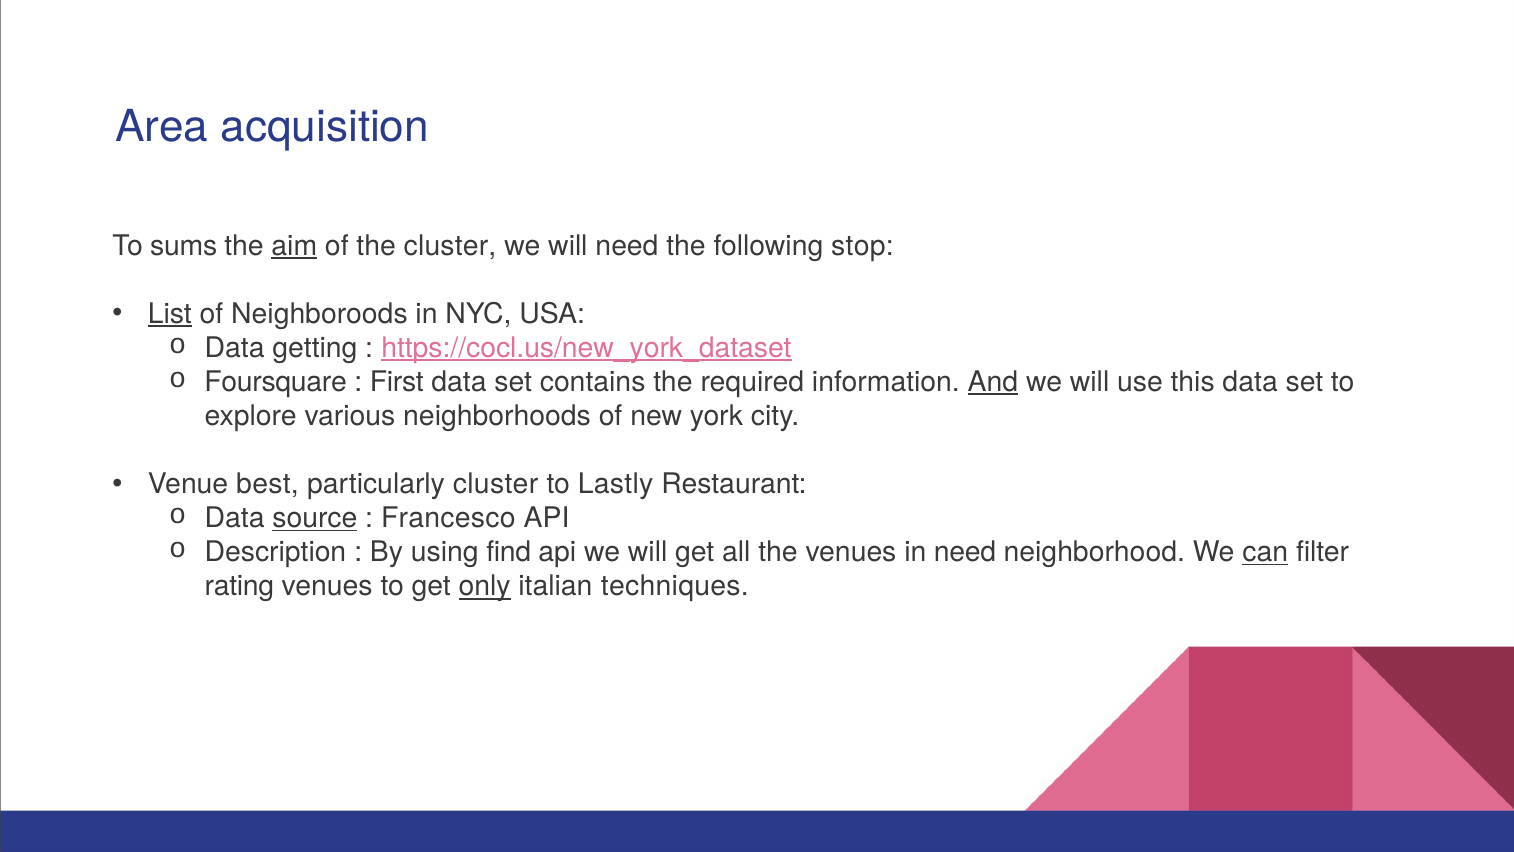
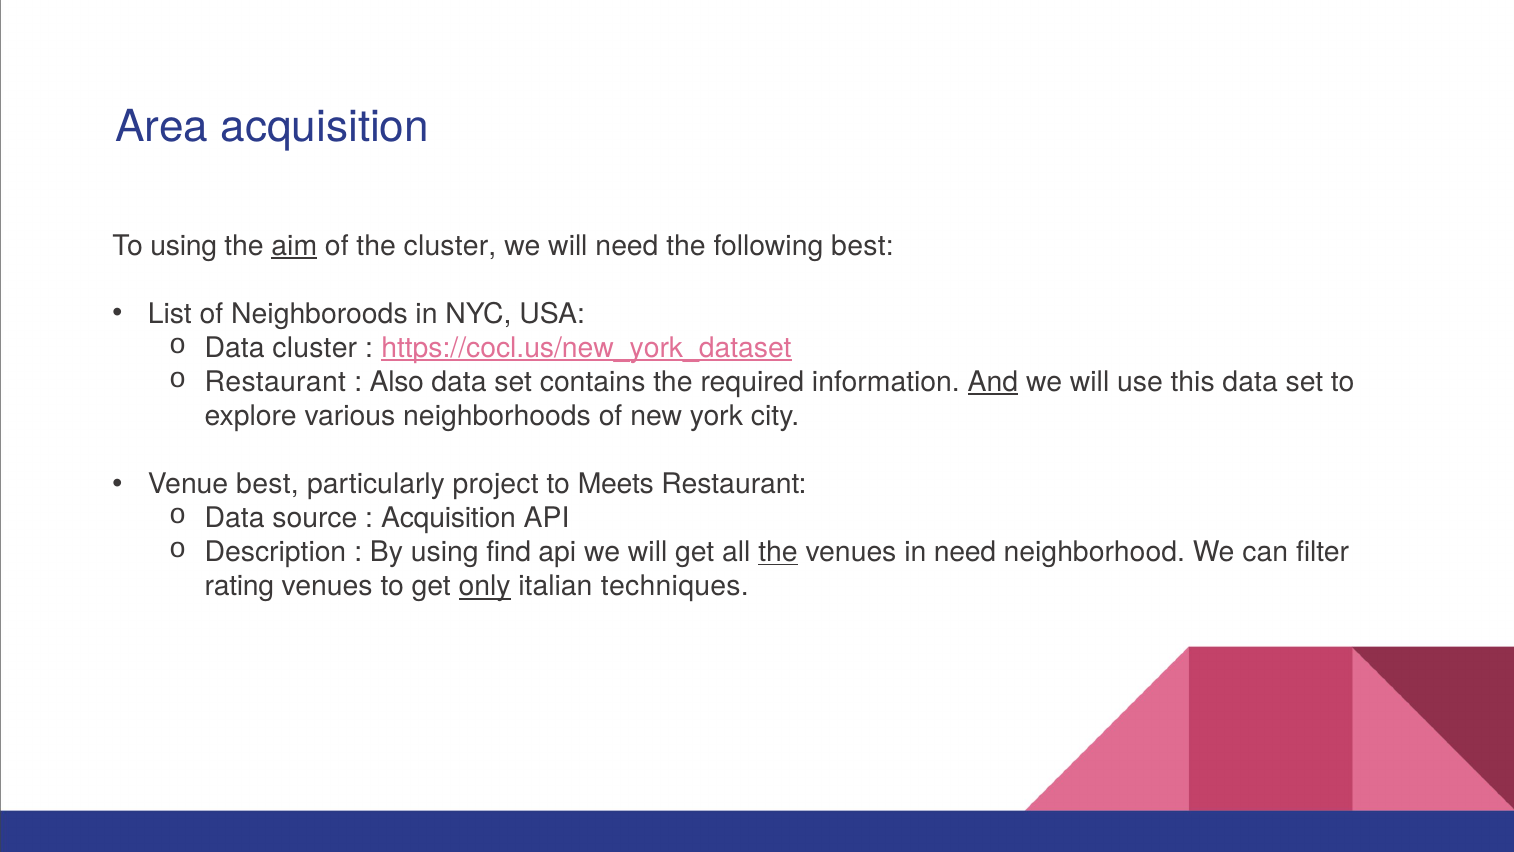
To sums: sums -> using (184, 246)
following stop: stop -> best (863, 246)
List underline: present -> none (170, 314)
Data getting: getting -> cluster (315, 348)
Foursquare: Foursquare -> Restaurant (275, 382)
First: First -> Also (397, 382)
particularly cluster: cluster -> project (496, 484)
Lastly: Lastly -> Meets (616, 484)
source underline: present -> none (315, 518)
Francesco: Francesco -> Acquisition (449, 518)
the underline: none -> present (778, 552)
can underline: present -> none (1265, 552)
